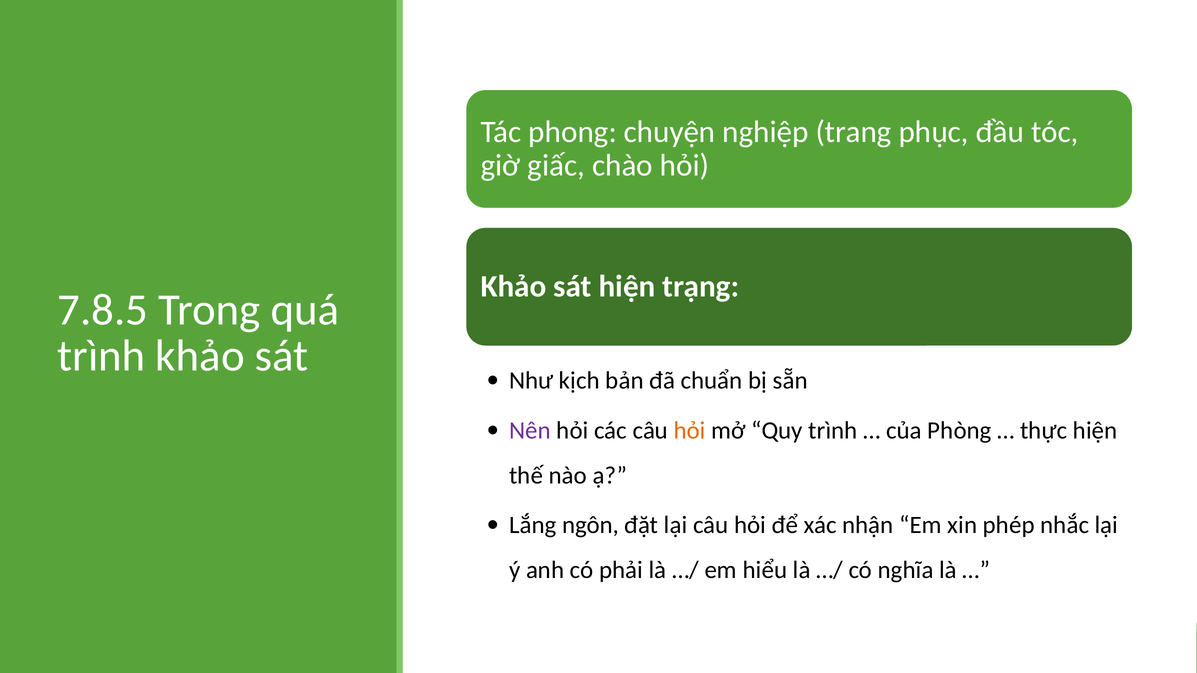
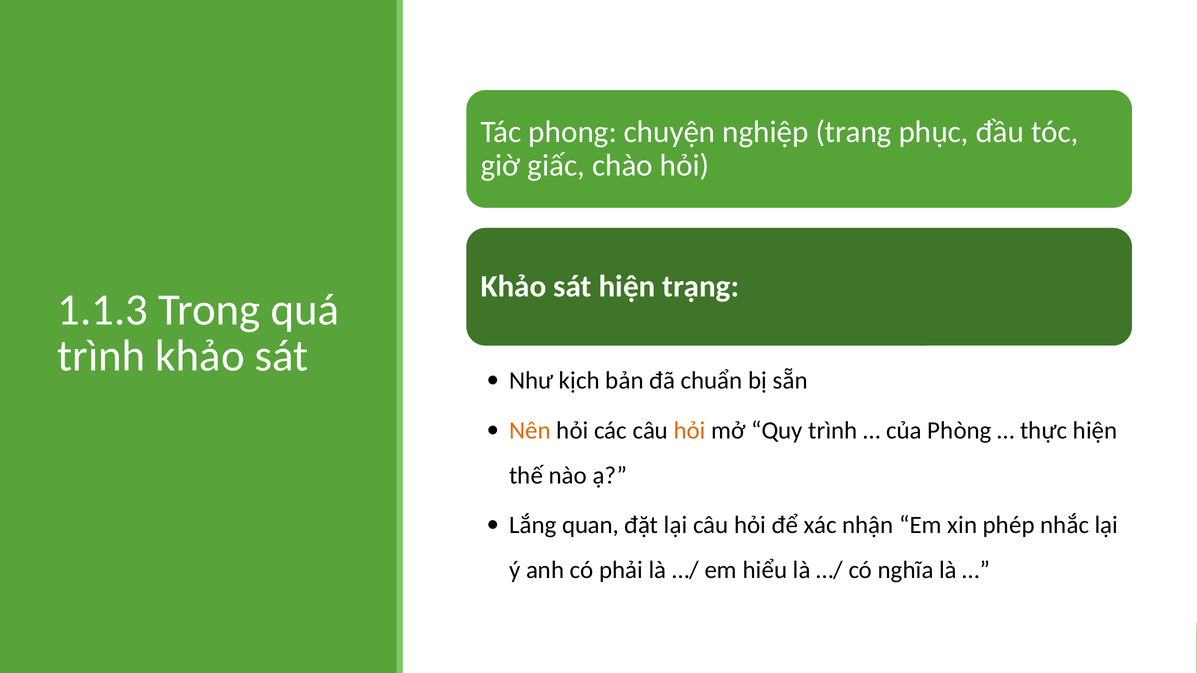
7.8.5: 7.8.5 -> 1.1.3 (103, 310)
Nên colour: purple -> orange (530, 431)
ngôn: ngôn -> quan (591, 525)
